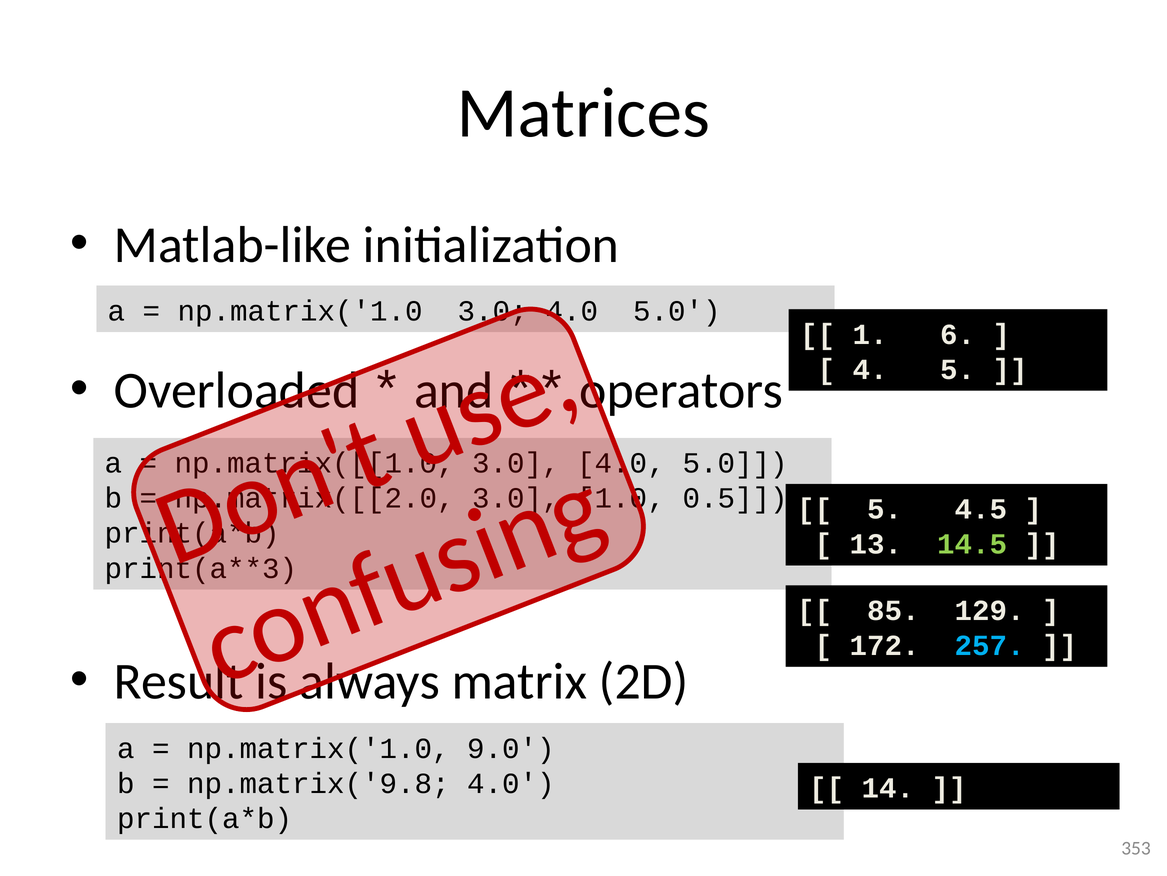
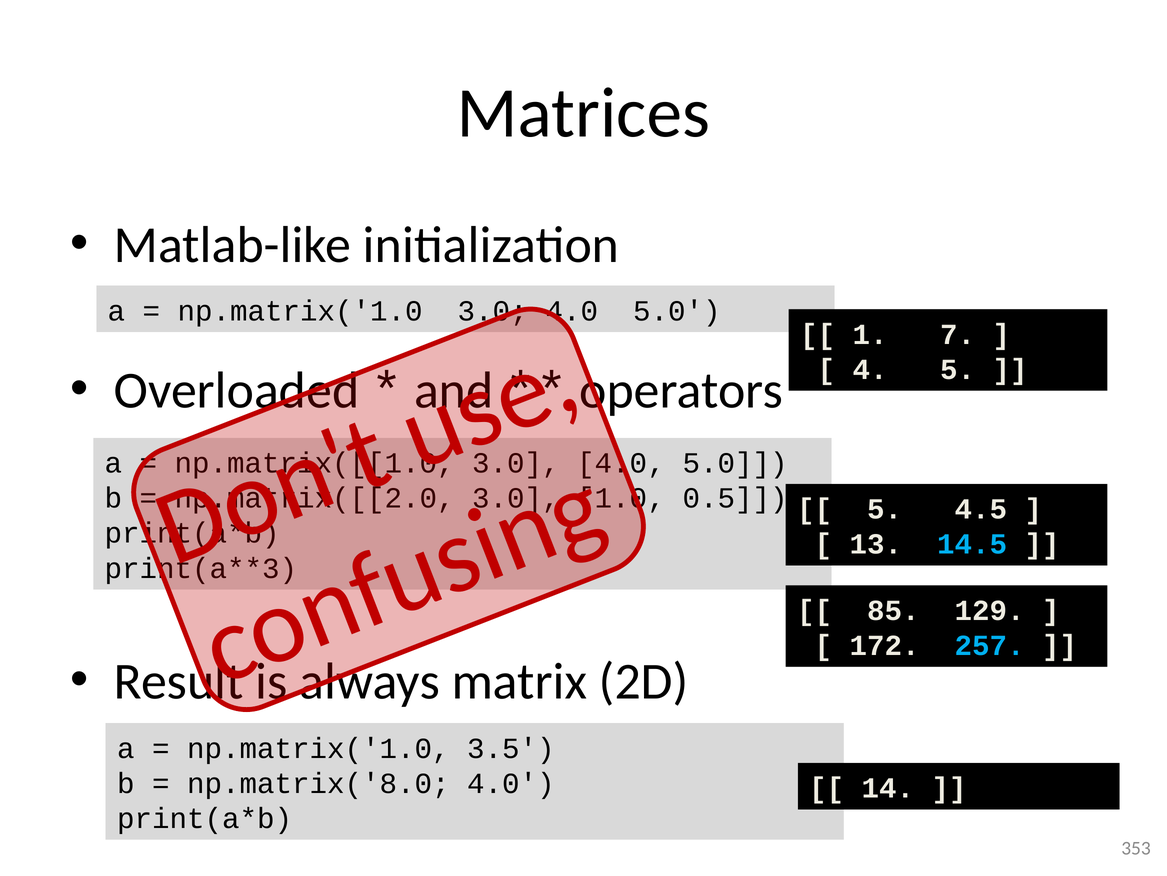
6: 6 -> 7 (958, 334)
14.5 colour: light green -> light blue (972, 544)
9.0: 9.0 -> 3.5 (511, 748)
np.matrix('9.8: np.matrix('9.8 -> np.matrix('8.0 (318, 783)
